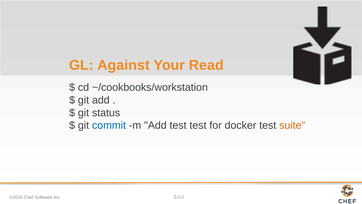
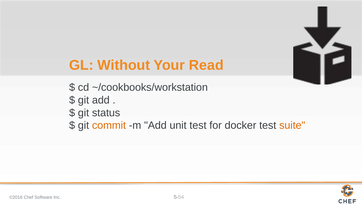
Against: Against -> Without (124, 65)
commit colour: blue -> orange (109, 125)
Add test: test -> unit (178, 125)
